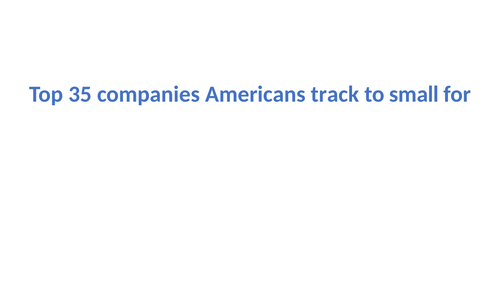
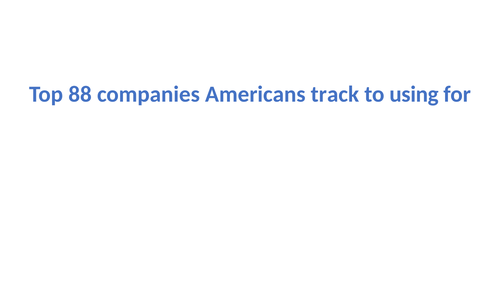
35: 35 -> 88 (80, 95)
small: small -> using (414, 95)
